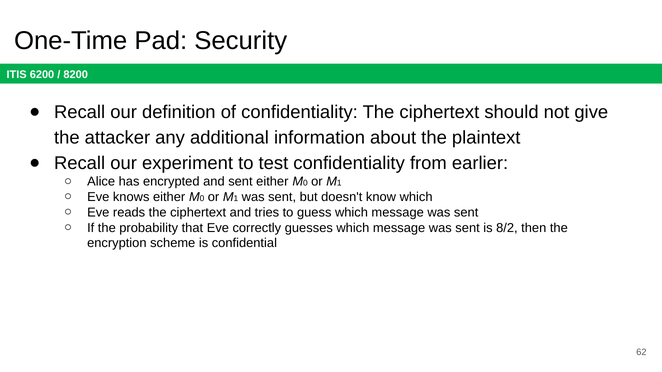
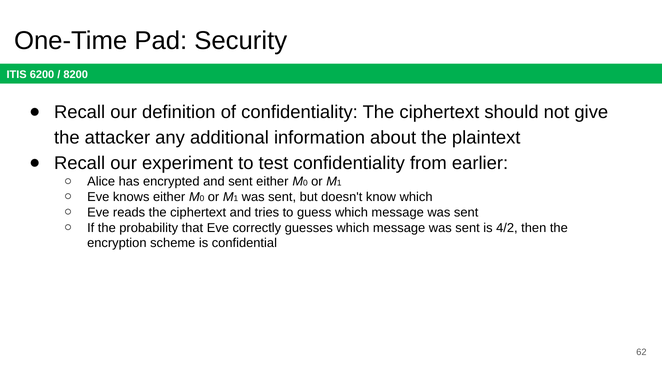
8/2: 8/2 -> 4/2 (507, 228)
